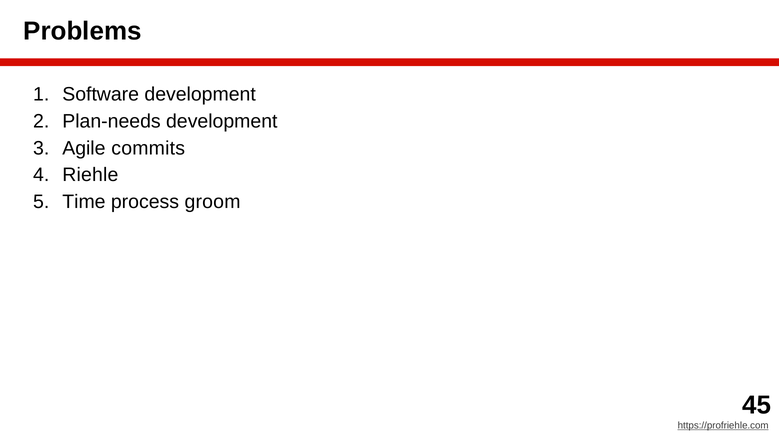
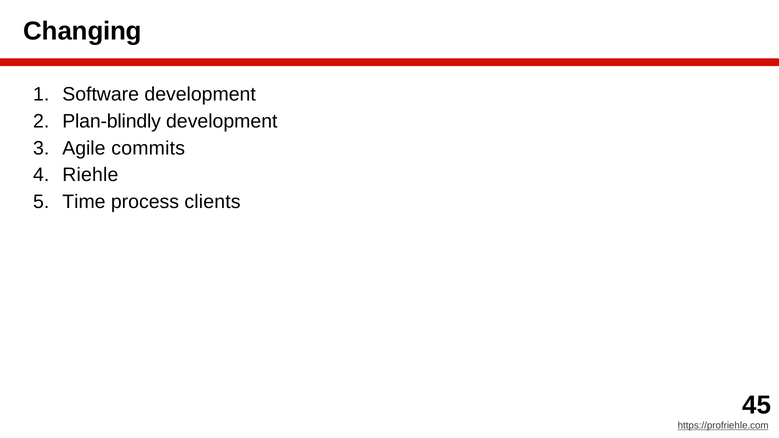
Problems: Problems -> Changing (83, 31)
Plan-needs: Plan-needs -> Plan-blindly (112, 121)
groom: groom -> clients (213, 202)
